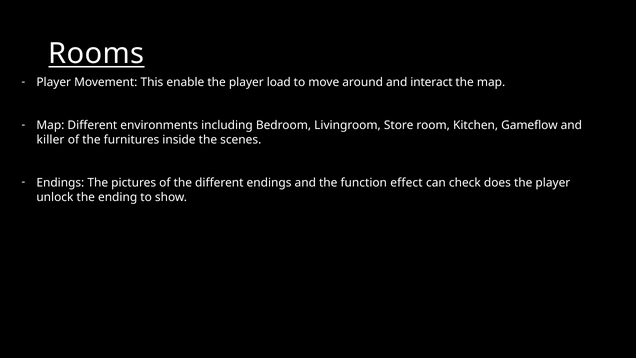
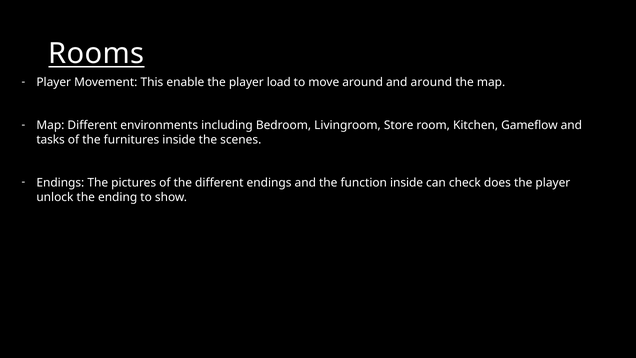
and interact: interact -> around (431, 82)
killer: killer -> tasks (51, 140)
function effect: effect -> inside (407, 183)
